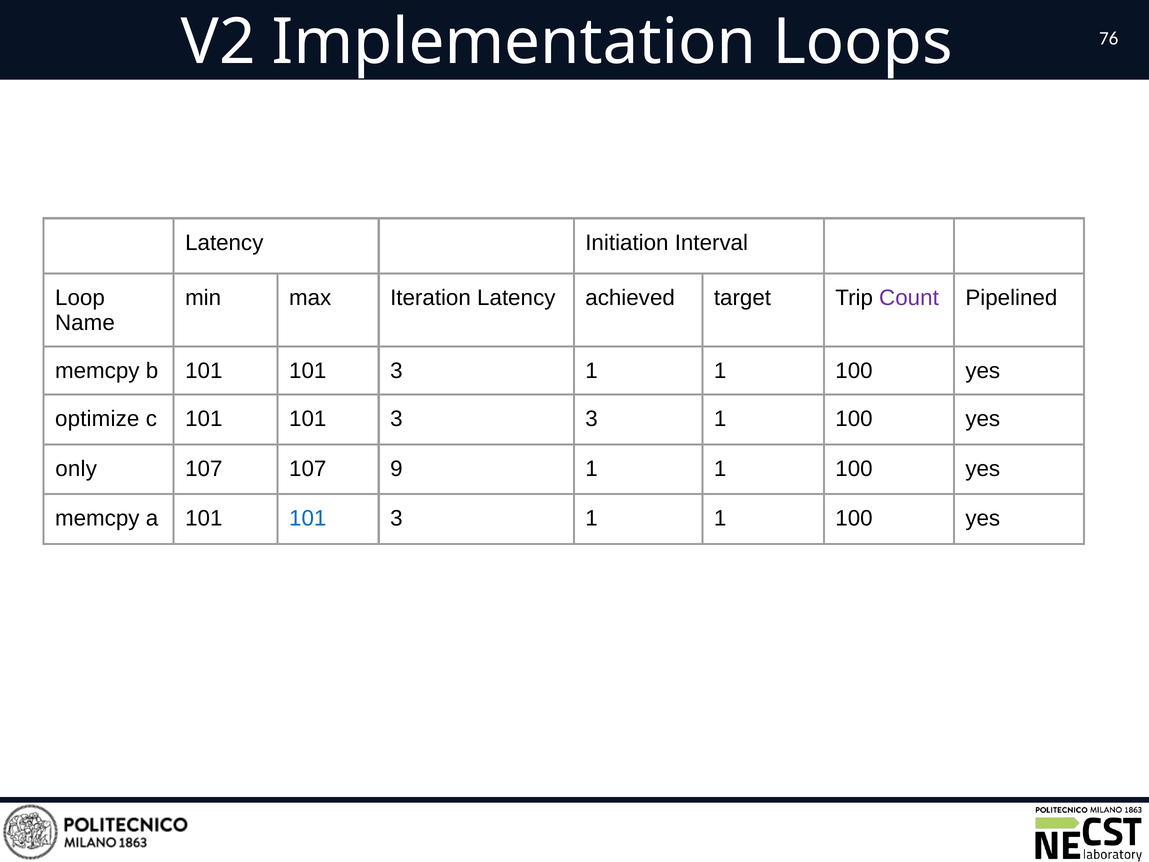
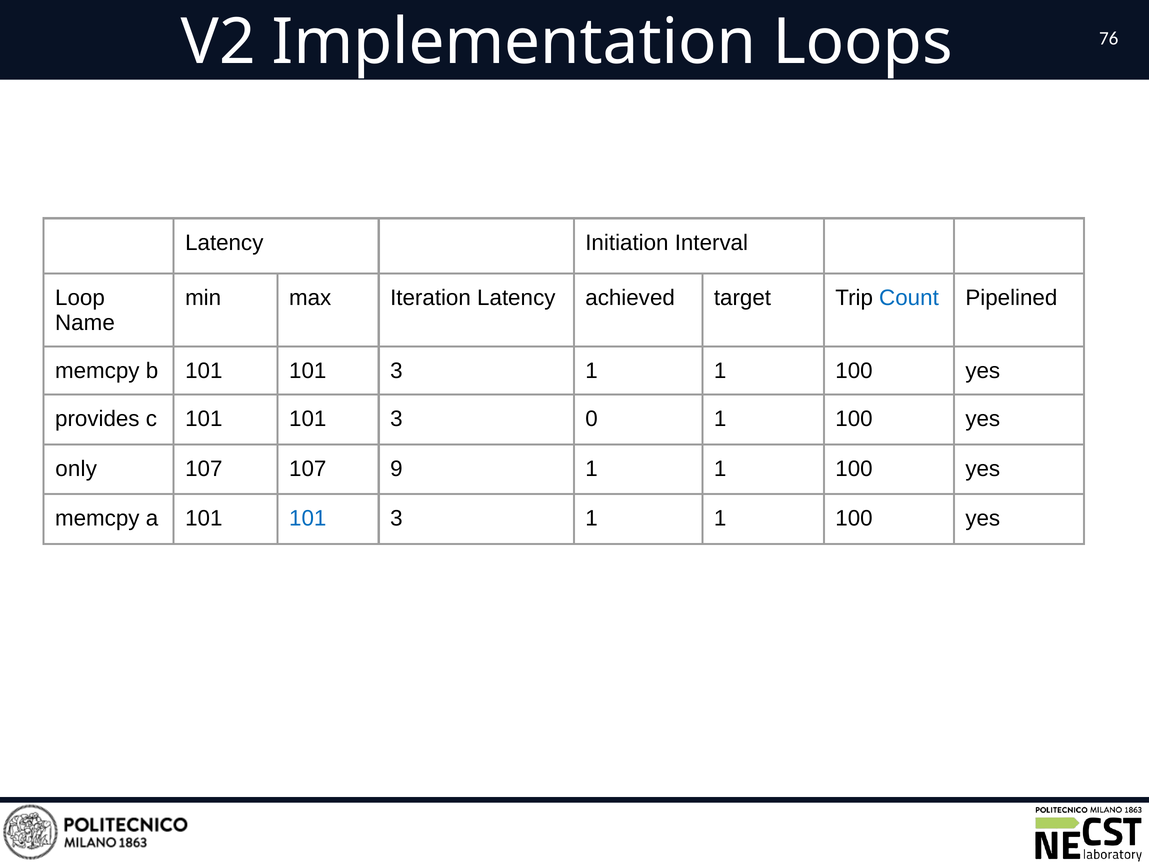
Count colour: purple -> blue (909, 298)
optimize: optimize -> provides (97, 419)
3 3: 3 -> 0 (592, 419)
